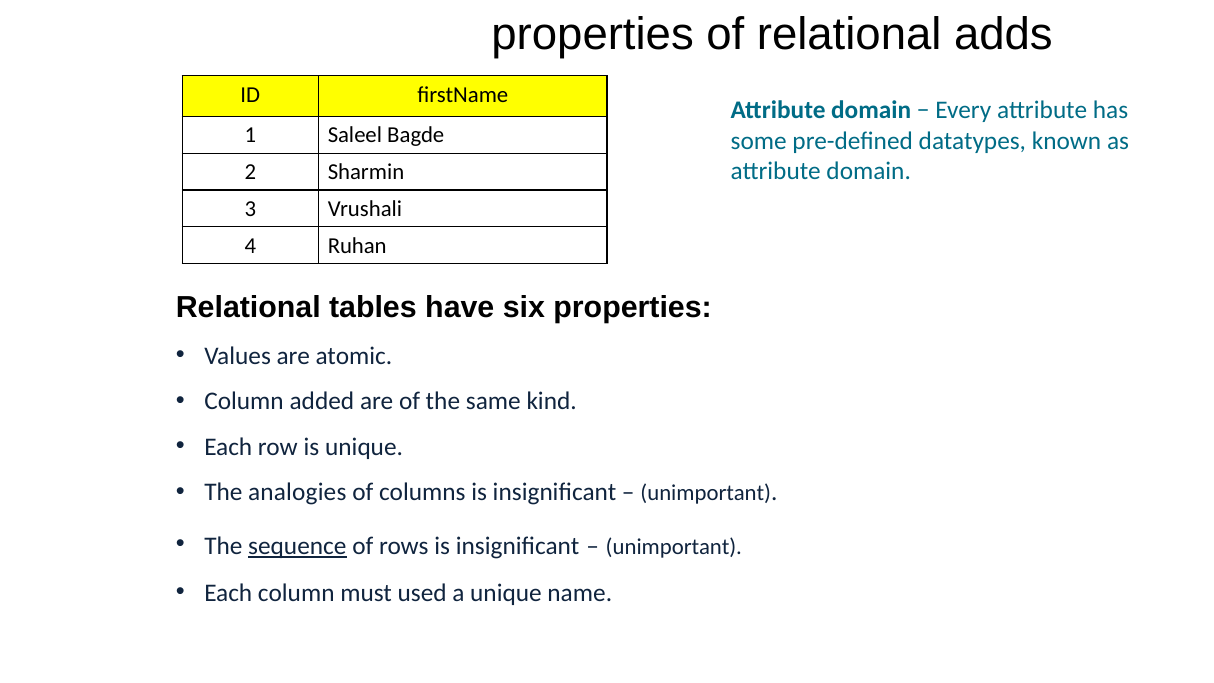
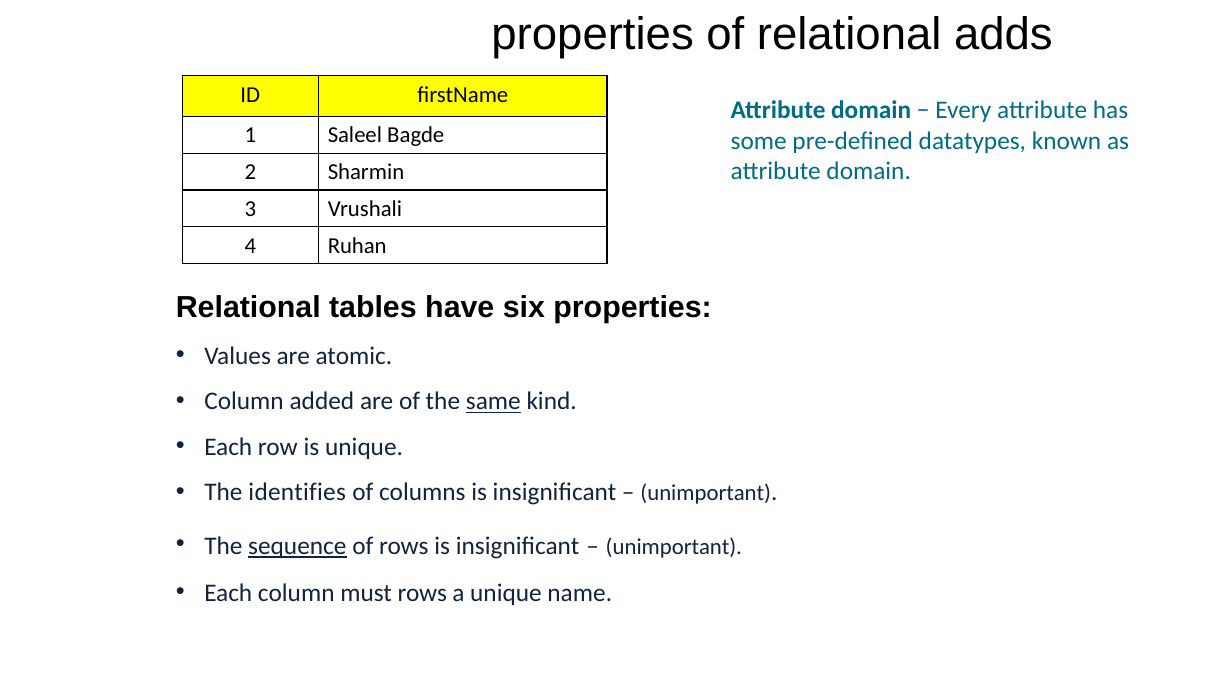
same underline: none -> present (493, 402)
analogies: analogies -> identifies (297, 493)
must used: used -> rows (422, 593)
